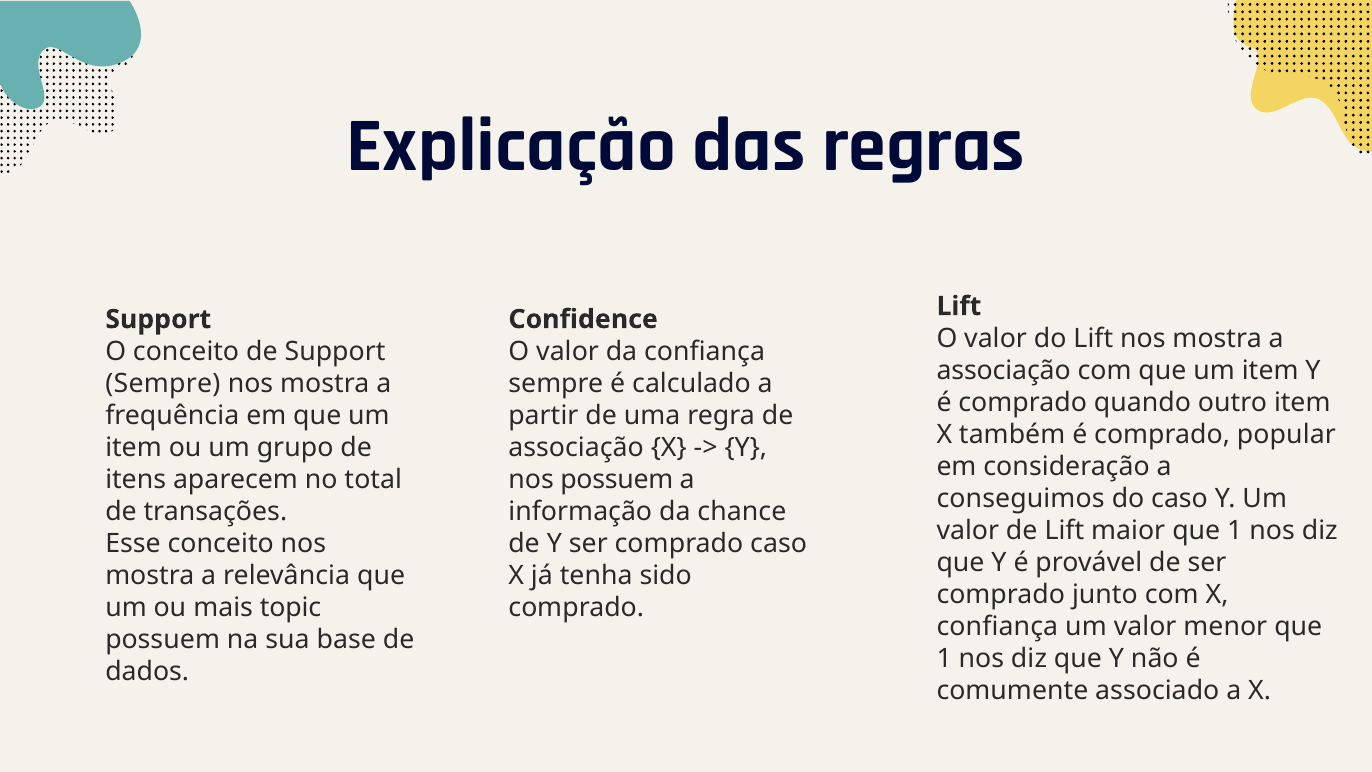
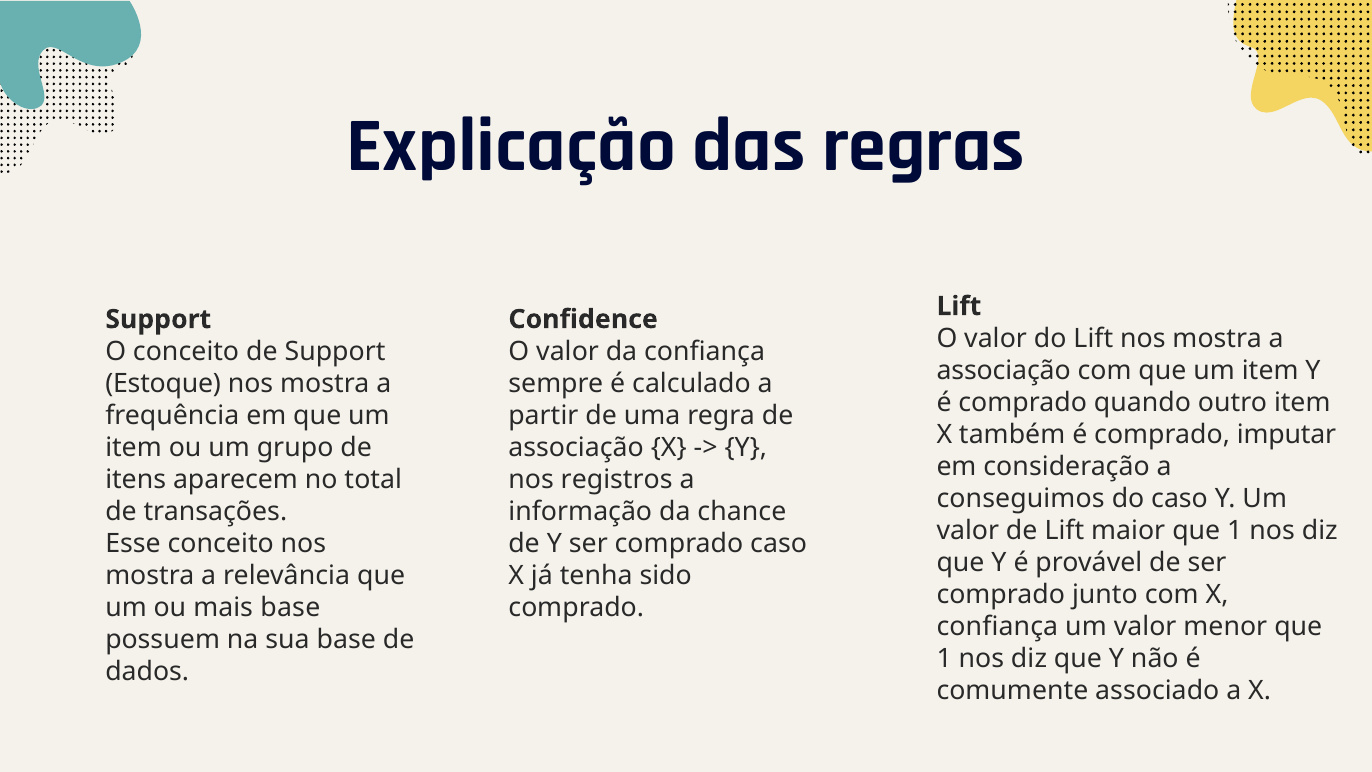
Sempre: Sempre -> Estoque (163, 383)
popular: popular -> imputar (1287, 434)
nos possuem: possuem -> registros (617, 479)
mais topic: topic -> base (290, 608)
